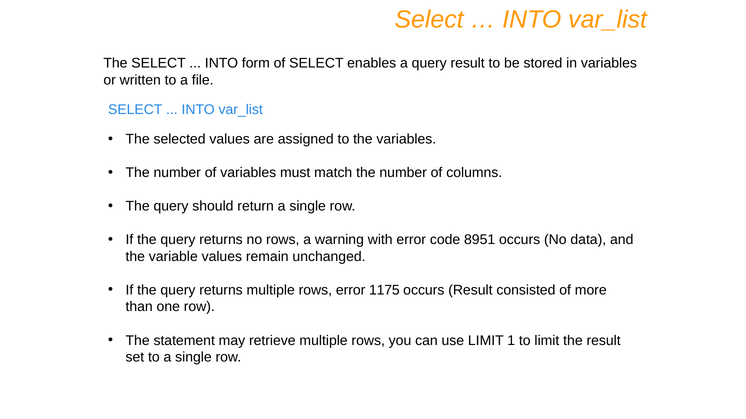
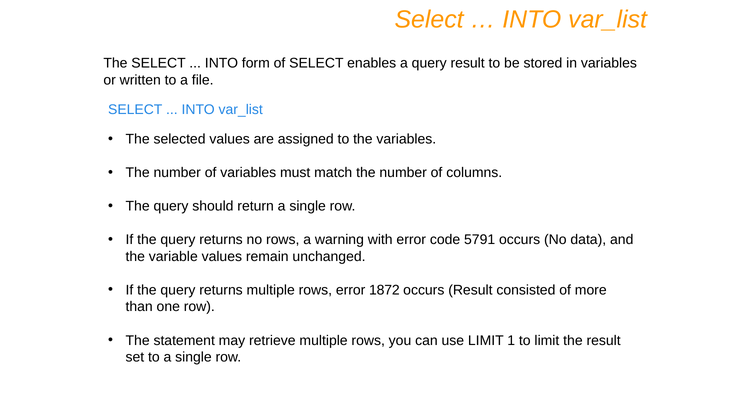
8951: 8951 -> 5791 (480, 240)
1175: 1175 -> 1872 (384, 291)
